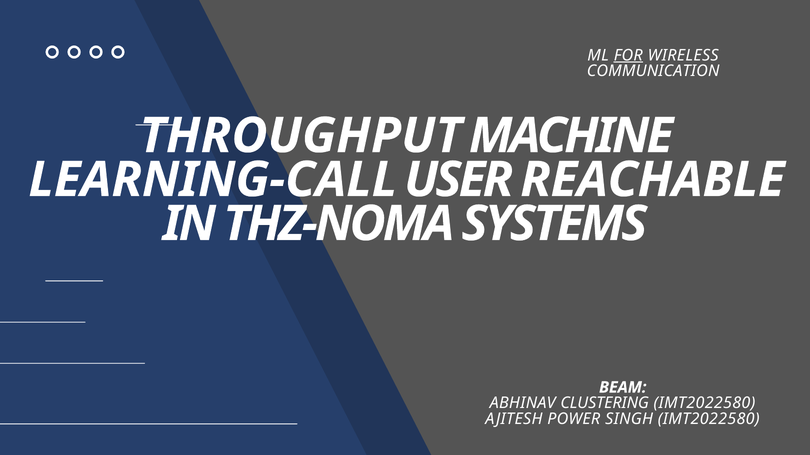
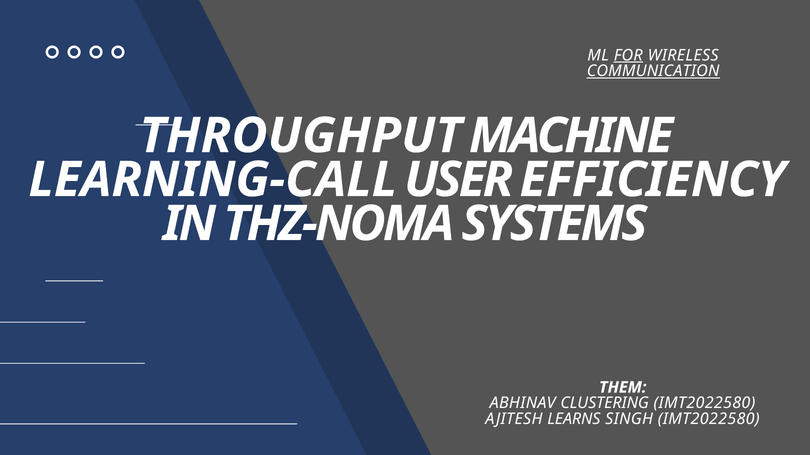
COMMUNICATION underline: none -> present (653, 71)
REACHABLE: REACHABLE -> EFFICIENCY (653, 180)
BEAM: BEAM -> THEM (623, 388)
POWER: POWER -> LEARNS (574, 420)
